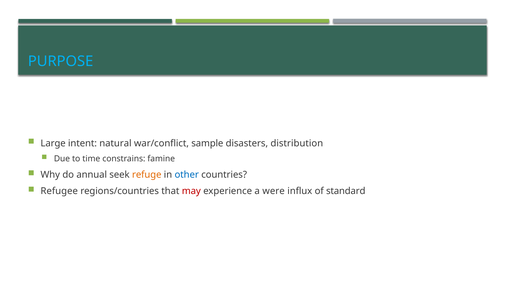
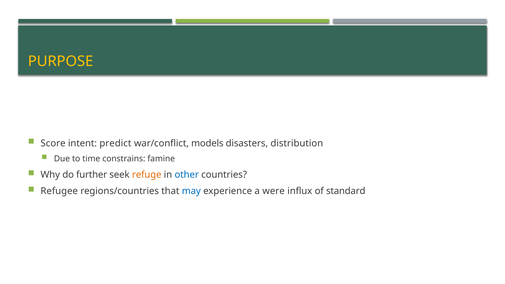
PURPOSE colour: light blue -> yellow (61, 61)
Large: Large -> Score (53, 143)
natural: natural -> predict (115, 143)
sample: sample -> models (207, 143)
annual: annual -> further (92, 175)
may colour: red -> blue (191, 191)
